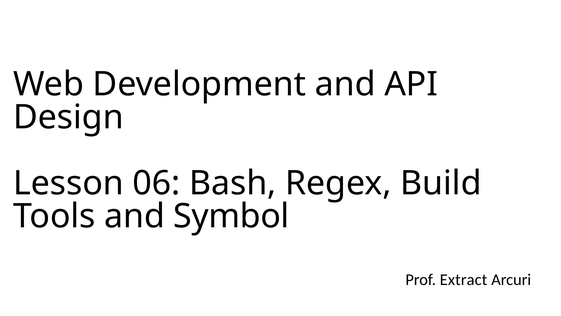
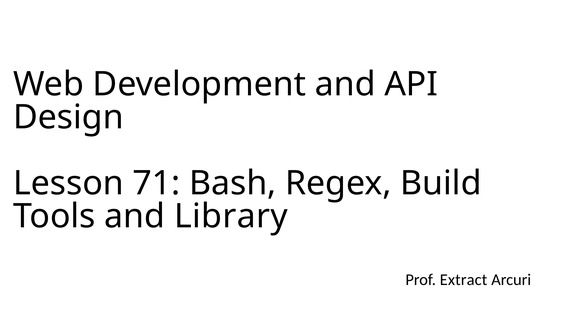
06: 06 -> 71 (156, 183)
Symbol: Symbol -> Library (231, 216)
